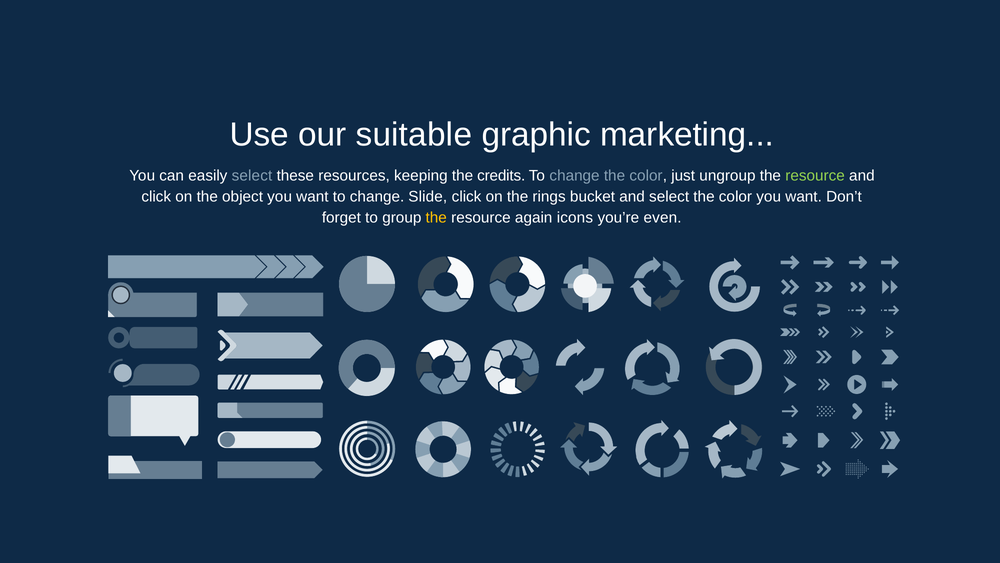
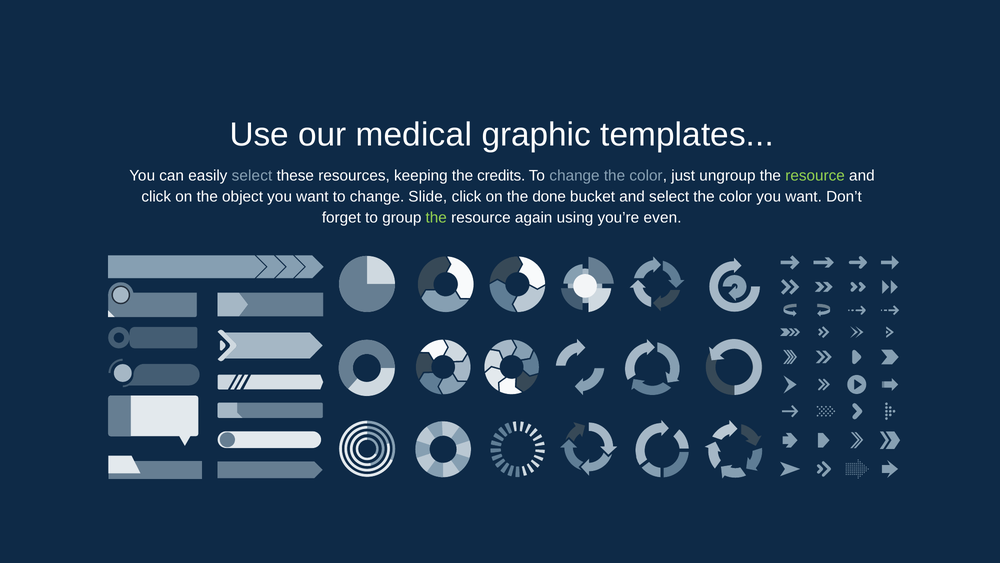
suitable: suitable -> medical (414, 134)
marketing: marketing -> templates (687, 134)
rings: rings -> done (549, 197)
the colour: yellow -> light green (436, 218)
icons: icons -> using (575, 218)
